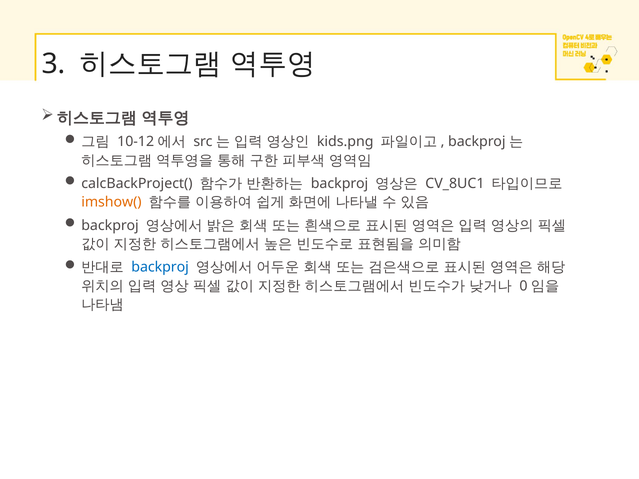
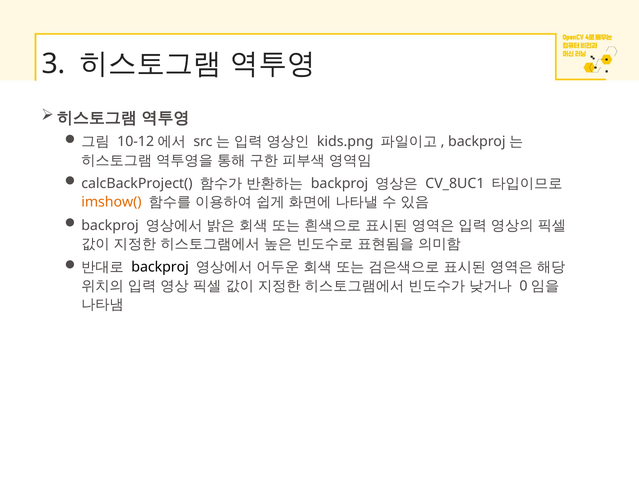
backproj colour: blue -> black (160, 267)
